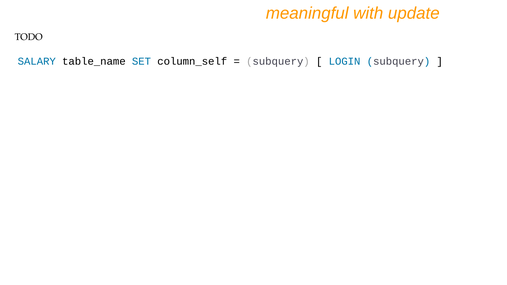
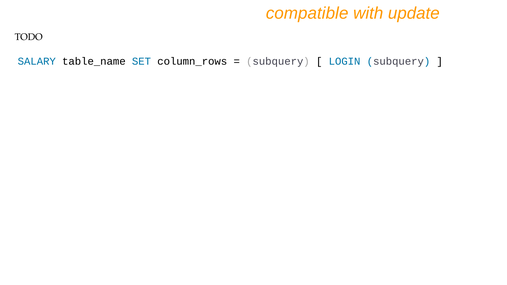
meaningful: meaningful -> compatible (307, 13)
column_self: column_self -> column_rows (192, 61)
